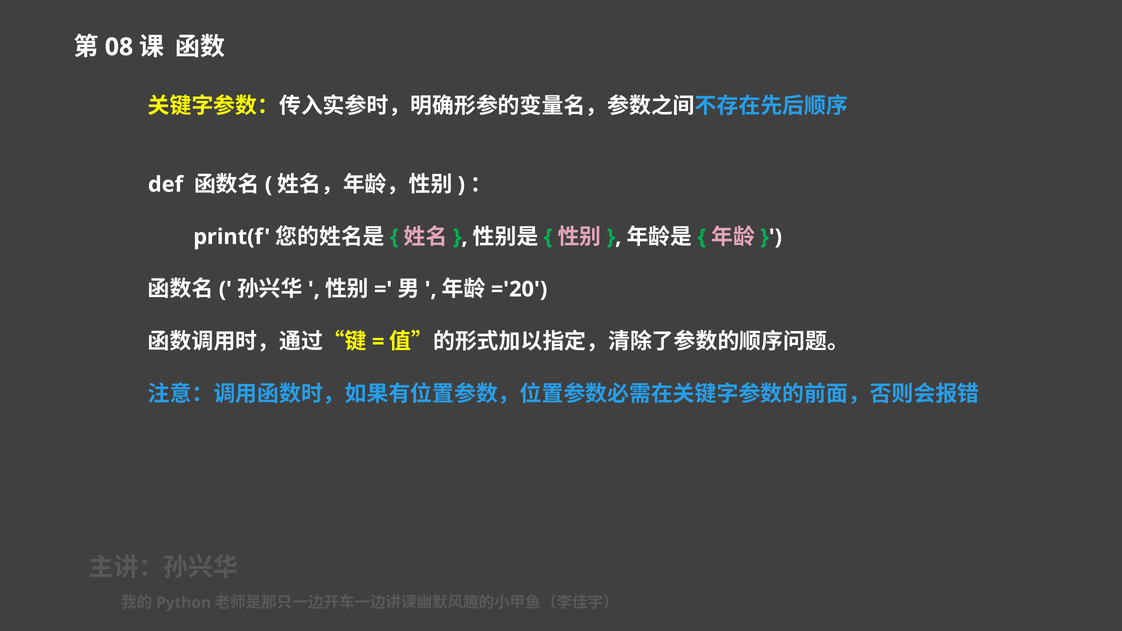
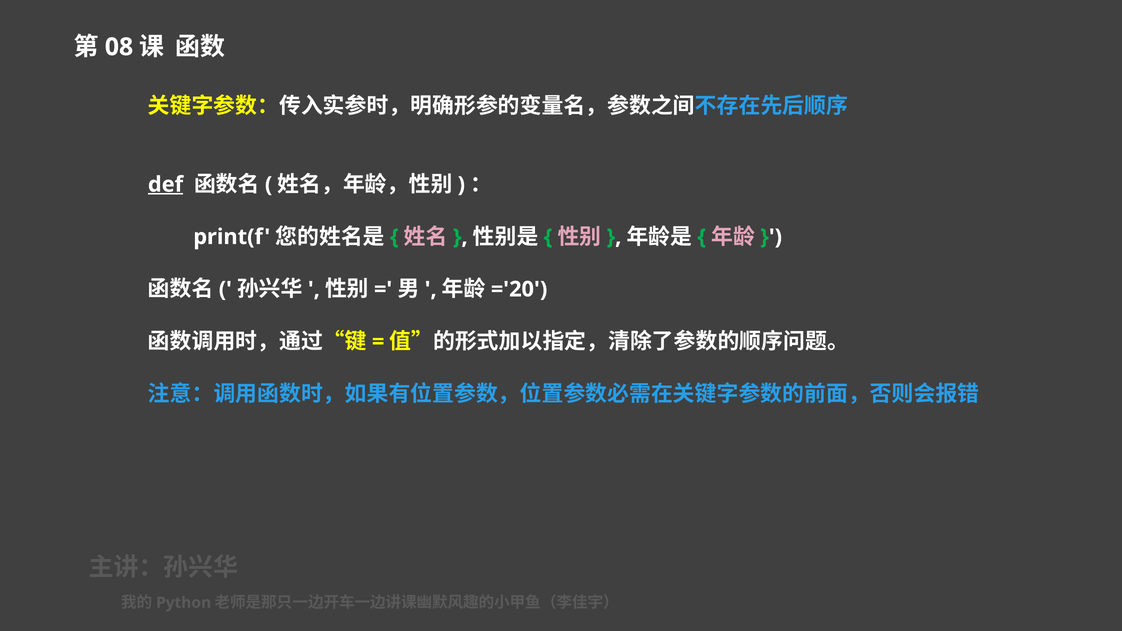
def underline: none -> present (165, 185)
